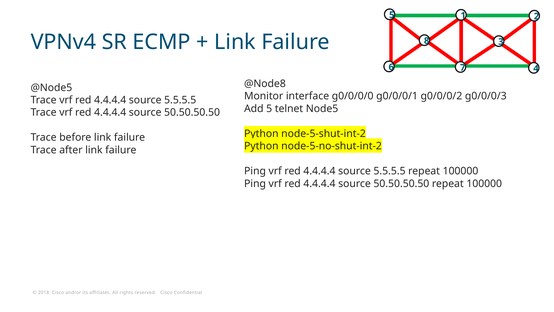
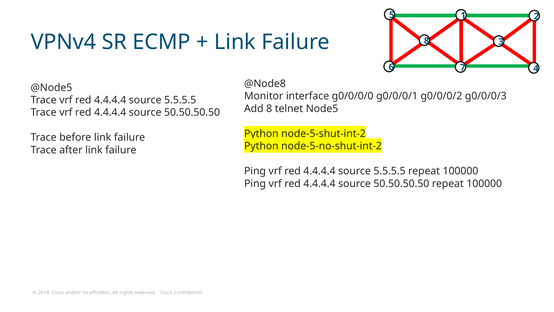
Add 5: 5 -> 8 (269, 109)
